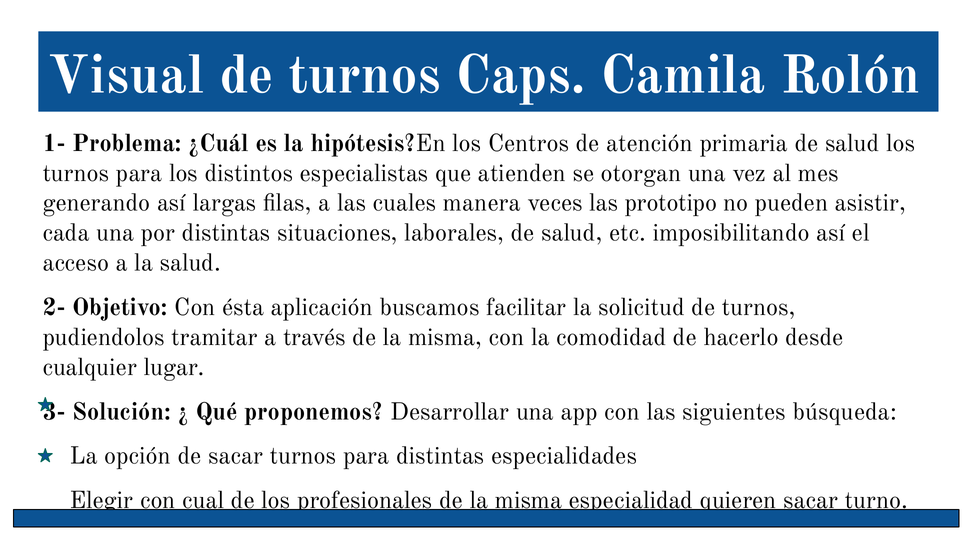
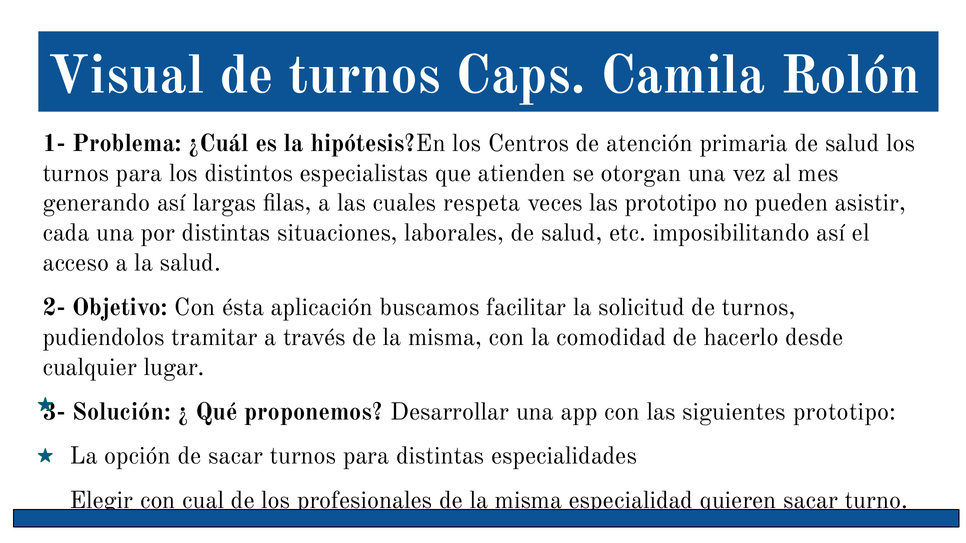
manera: manera -> respeta (482, 203)
siguientes búsqueda: búsqueda -> prototipo (845, 412)
